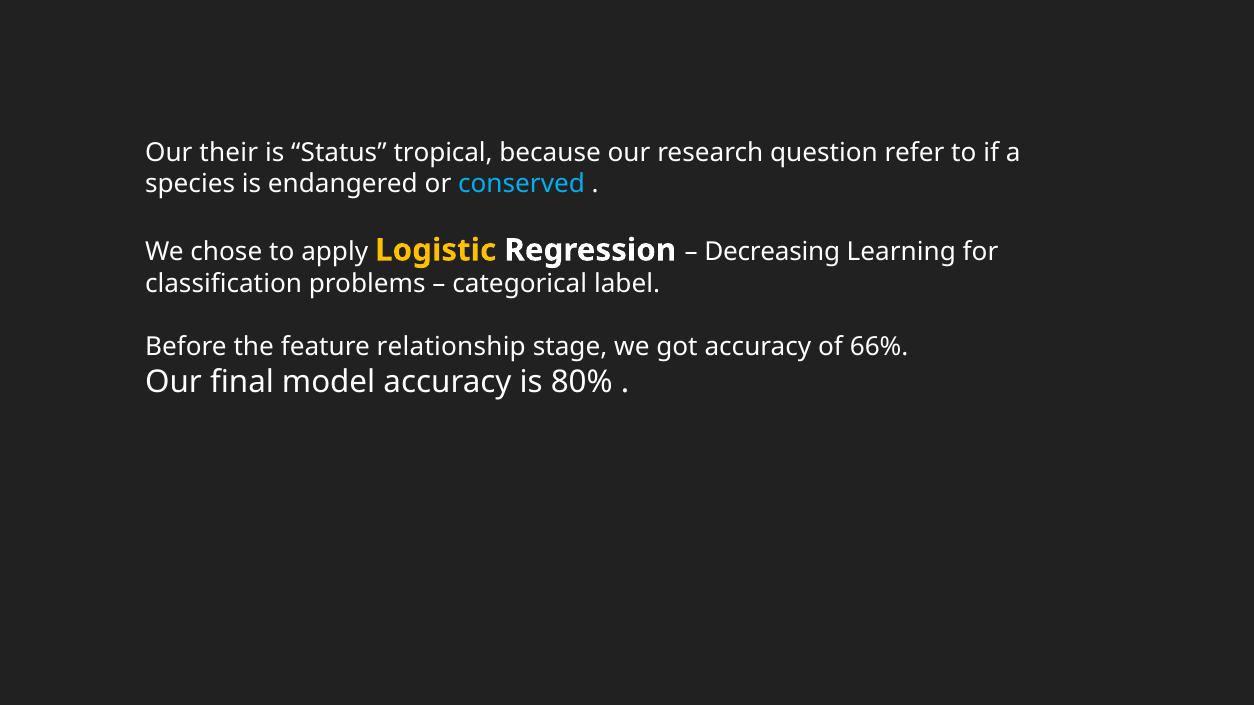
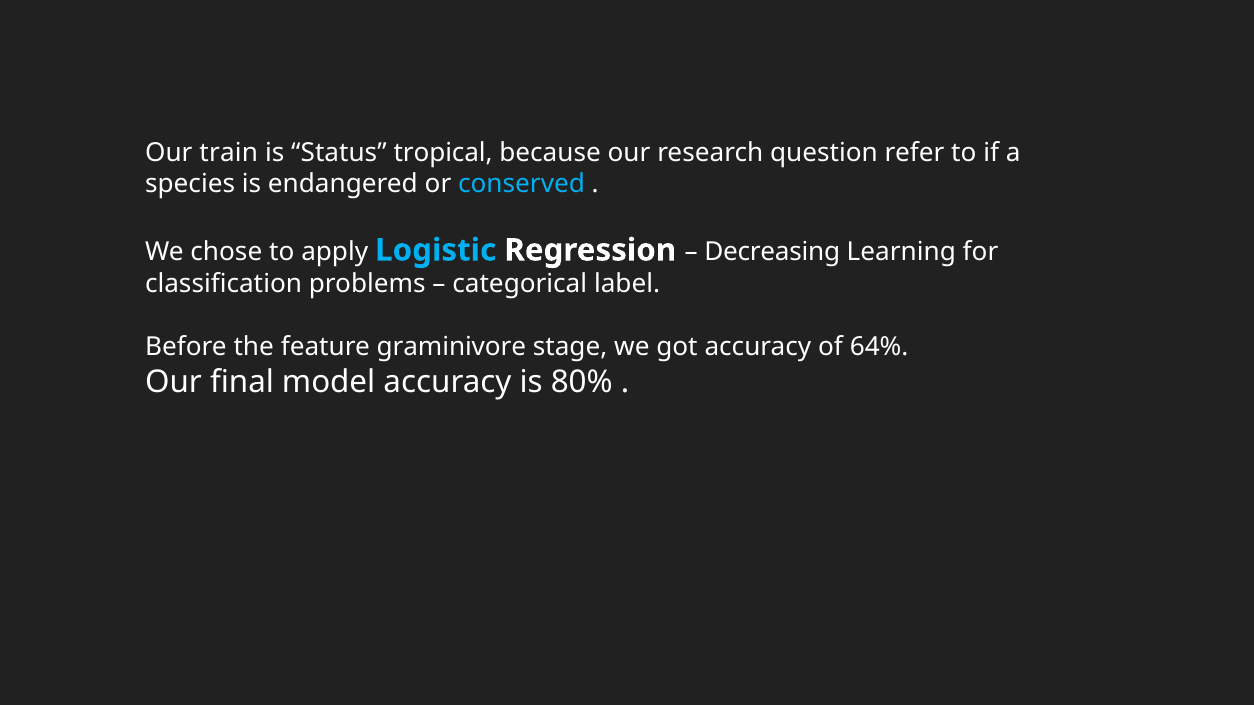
their: their -> train (229, 153)
Logistic colour: yellow -> light blue (436, 250)
relationship: relationship -> graminivore (451, 347)
66%: 66% -> 64% (879, 347)
